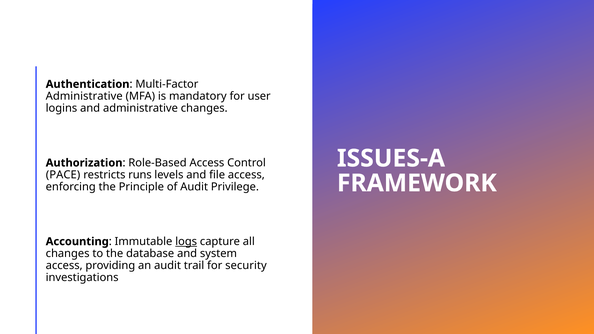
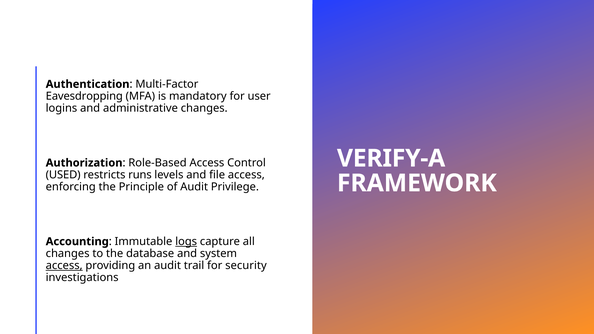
Administrative: Administrative -> Eavesdropping (84, 96)
ISSUES-A: ISSUES-A -> VERIFY-A (391, 158)
PACE: PACE -> USED (63, 175)
access underline: none -> present (64, 266)
